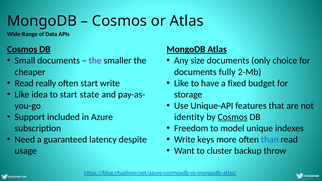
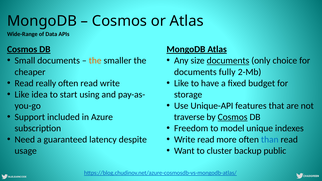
the colour: purple -> orange (95, 61)
documents underline: none -> present (228, 61)
often start: start -> read (89, 83)
state: state -> using (89, 95)
identity: identity -> traverse (189, 117)
Write keys: keys -> read (206, 140)
throw: throw -> public (275, 151)
